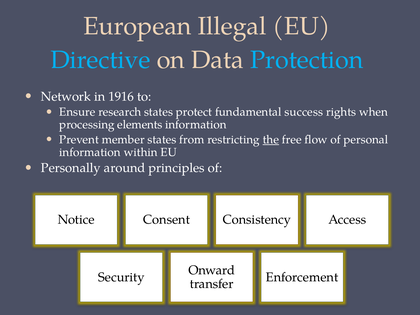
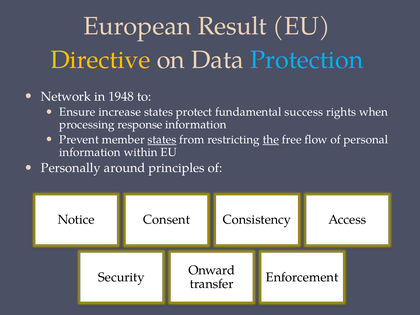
Illegal: Illegal -> Result (232, 26)
Directive colour: light blue -> yellow (100, 60)
1916: 1916 -> 1948 (121, 96)
research: research -> increase (120, 112)
elements: elements -> response (140, 125)
states underline: none -> present (162, 140)
